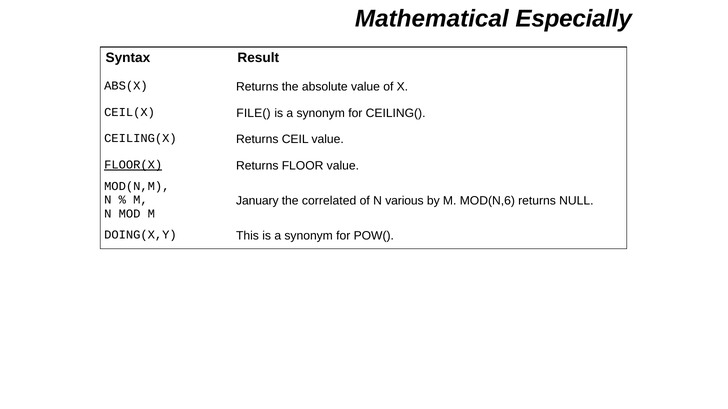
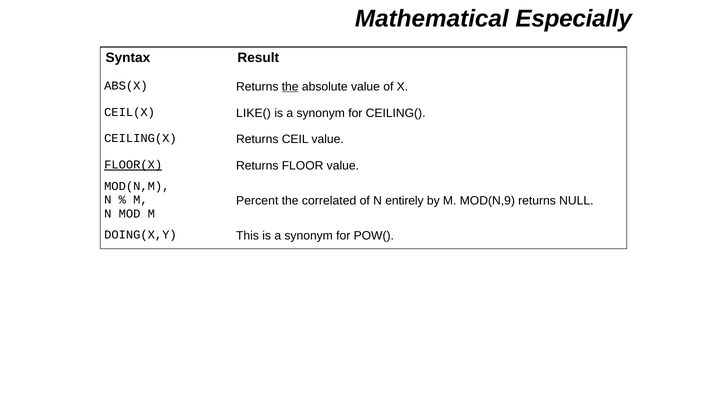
the underline: none -> present (290, 87)
FILE(: FILE( -> LIKE( (254, 113)
January: January -> Percent (257, 201)
various: various -> entirely (404, 201)
MOD(N,6: MOD(N,6 -> MOD(N,9 (487, 201)
